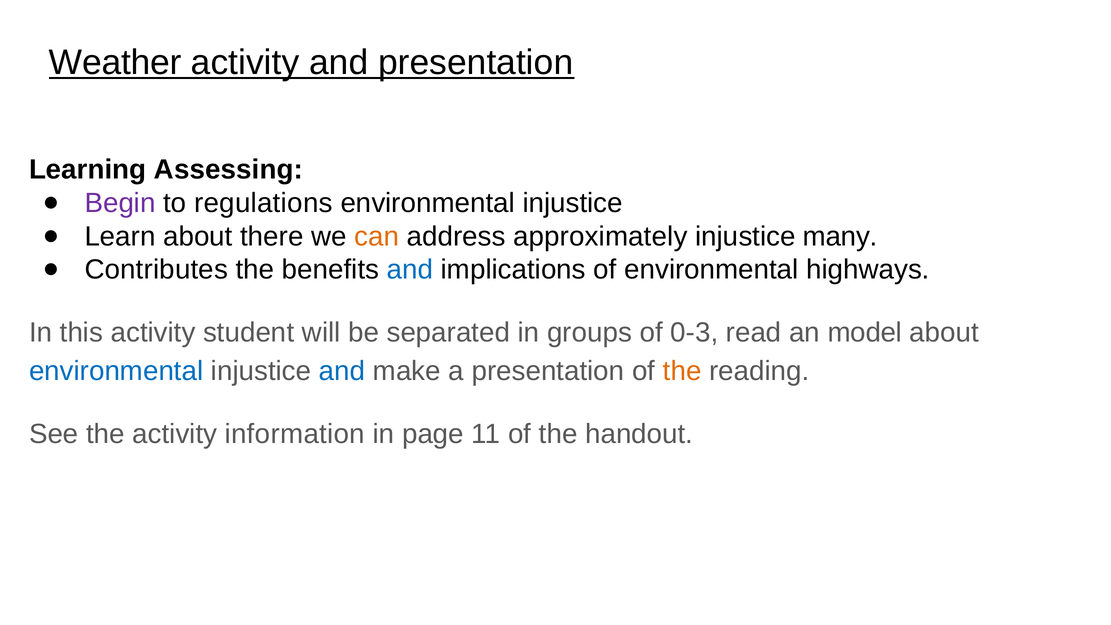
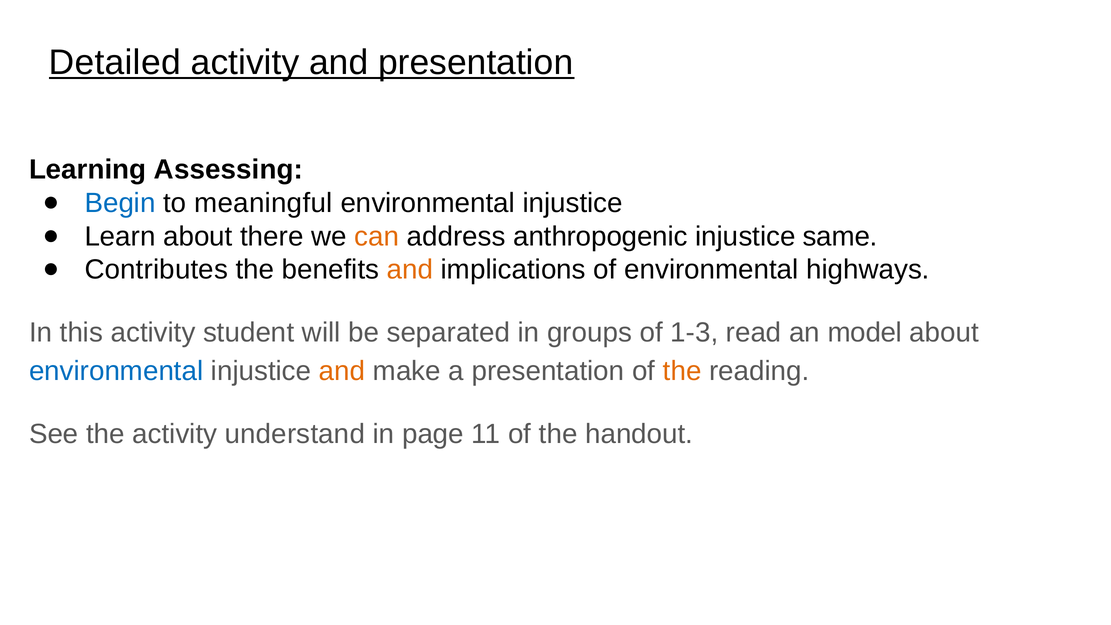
Weather: Weather -> Detailed (115, 63)
Begin colour: purple -> blue (120, 203)
regulations: regulations -> meaningful (263, 203)
approximately: approximately -> anthropogenic (601, 236)
many: many -> same (840, 236)
and colour: blue -> orange (410, 270)
0-3: 0-3 -> 1-3 (694, 333)
and colour: blue -> orange (342, 371)
information: information -> understand (295, 434)
